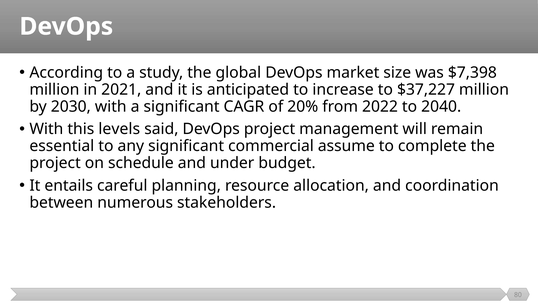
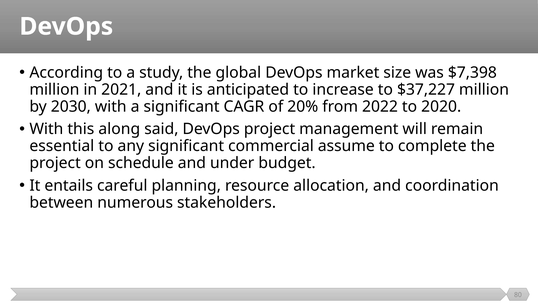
2040: 2040 -> 2020 (441, 106)
levels: levels -> along (119, 129)
